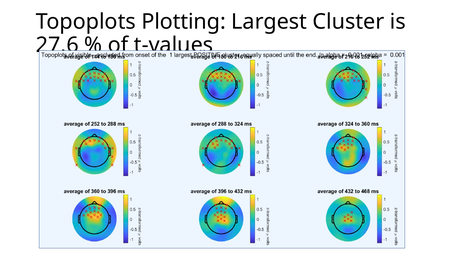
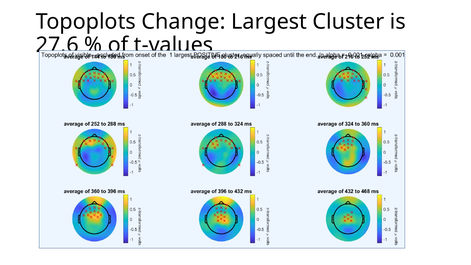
Plotting: Plotting -> Change (184, 22)
